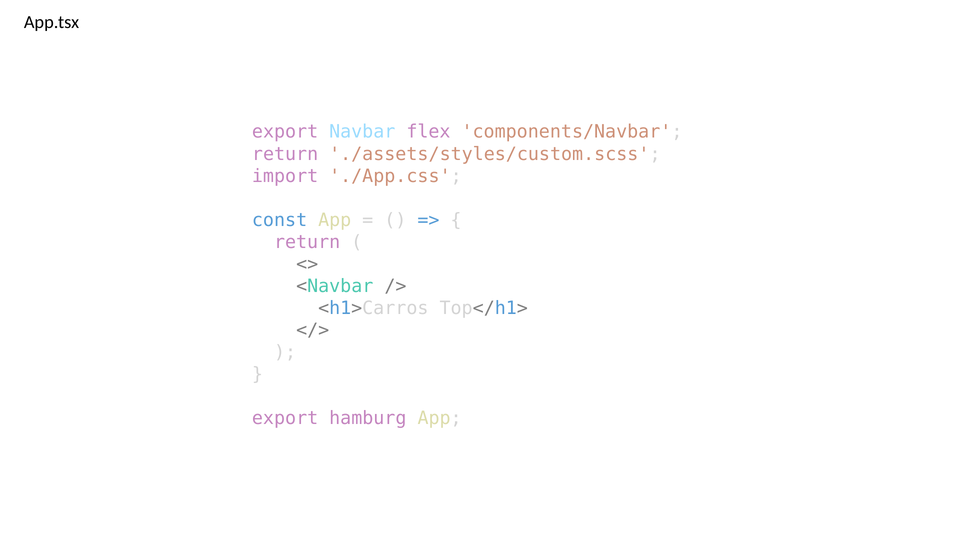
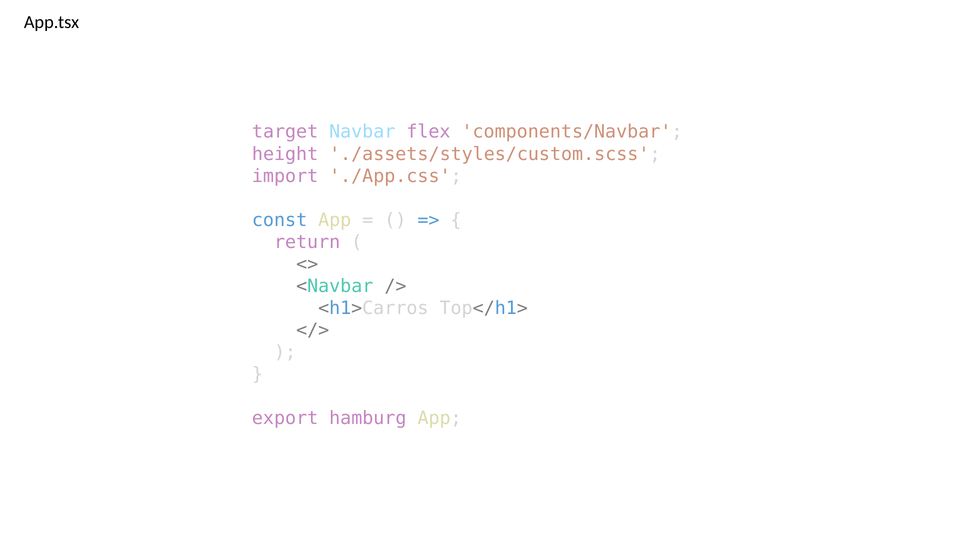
export: export -> target (285, 132)
return: return -> height (285, 154)
